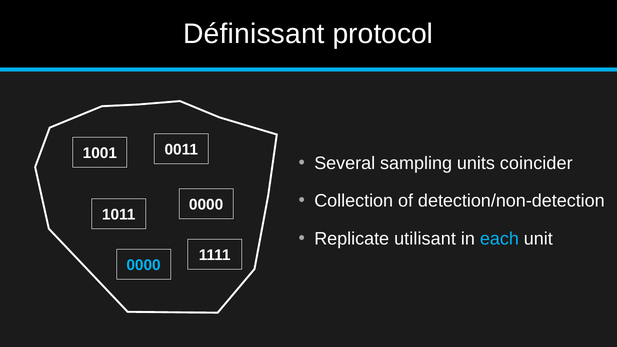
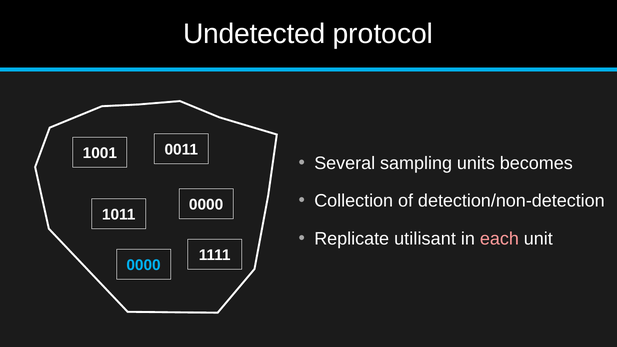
Définissant: Définissant -> Undetected (254, 34)
coincider: coincider -> becomes (536, 163)
each colour: light blue -> pink (499, 239)
